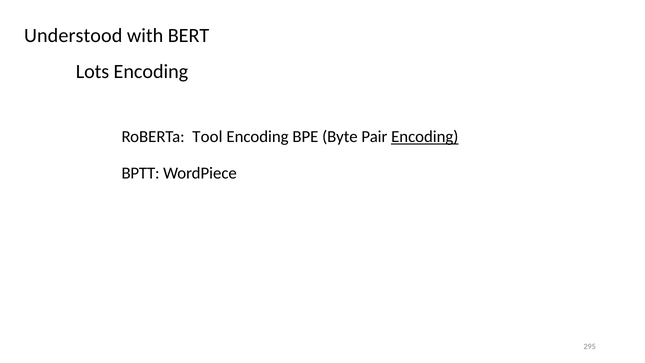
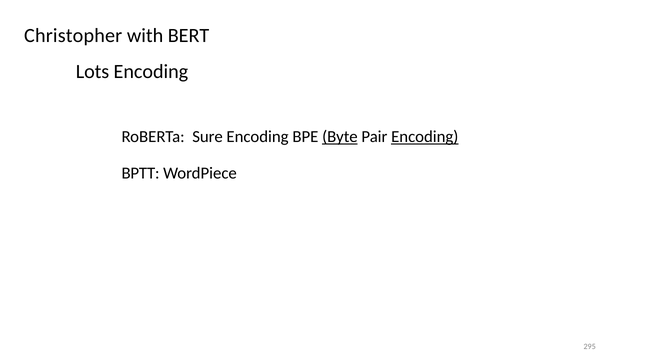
Understood: Understood -> Christopher (73, 35)
Tool: Tool -> Sure (208, 137)
Byte underline: none -> present (340, 137)
